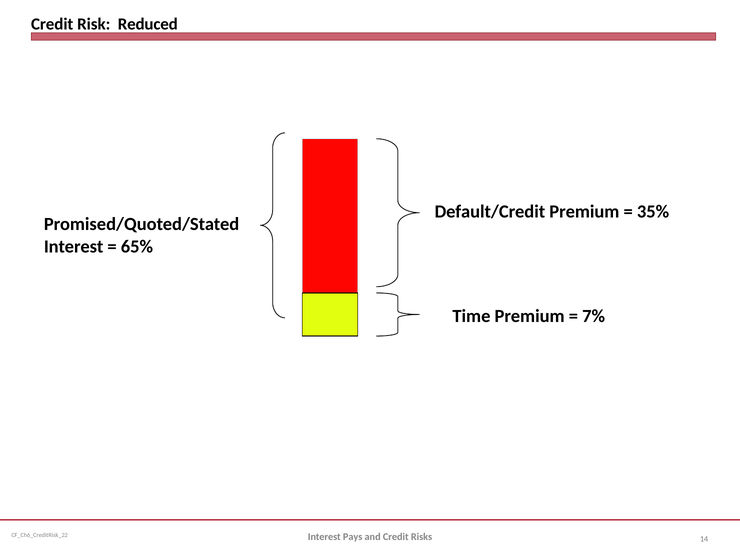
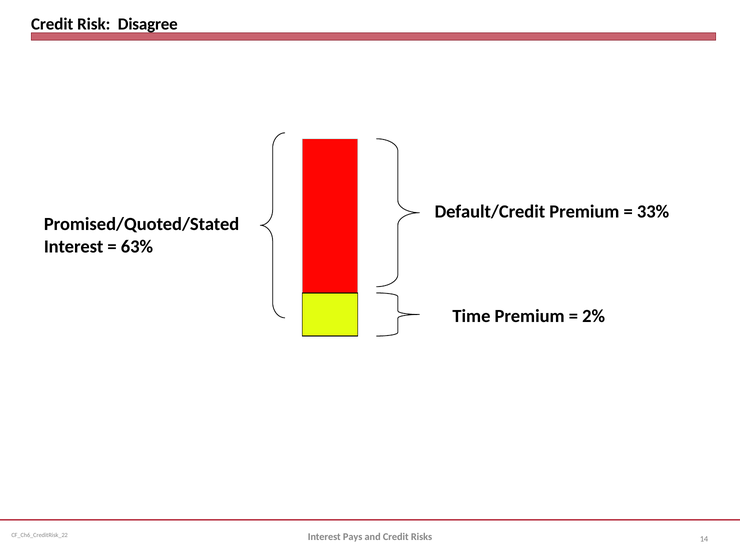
Reduced: Reduced -> Disagree (148, 24)
35%: 35% -> 33% (653, 211)
65%: 65% -> 63% (137, 246)
7%: 7% -> 2% (594, 316)
